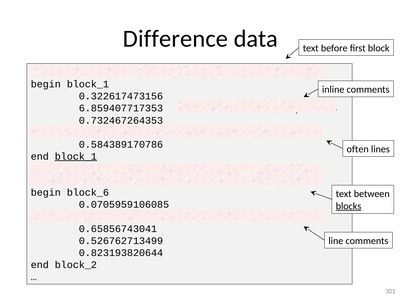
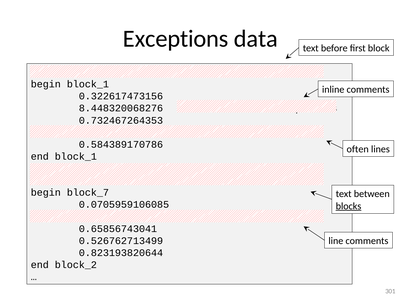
Difference: Difference -> Exceptions (176, 39)
6.859407717353: 6.859407717353 -> 8.448320068276 (121, 108)
block_1 underline: present -> none (76, 156)
block_6: block_6 -> block_7 (88, 192)
